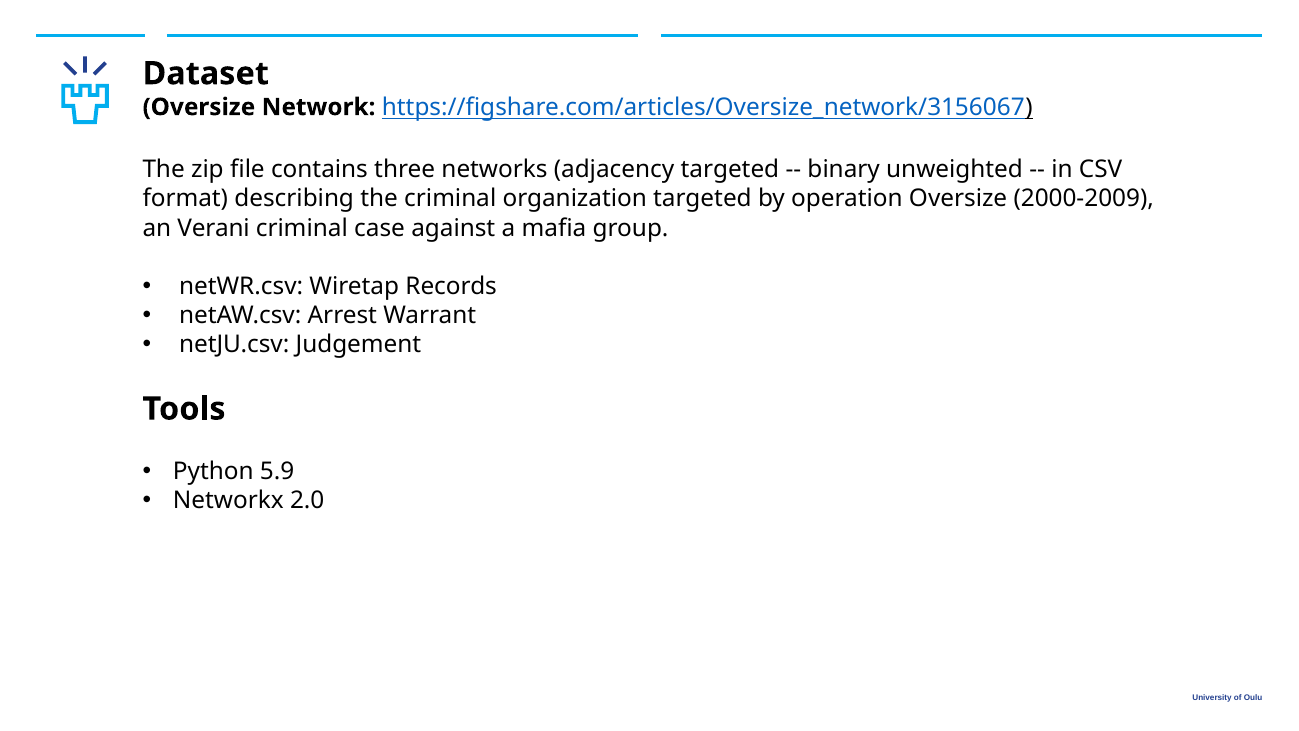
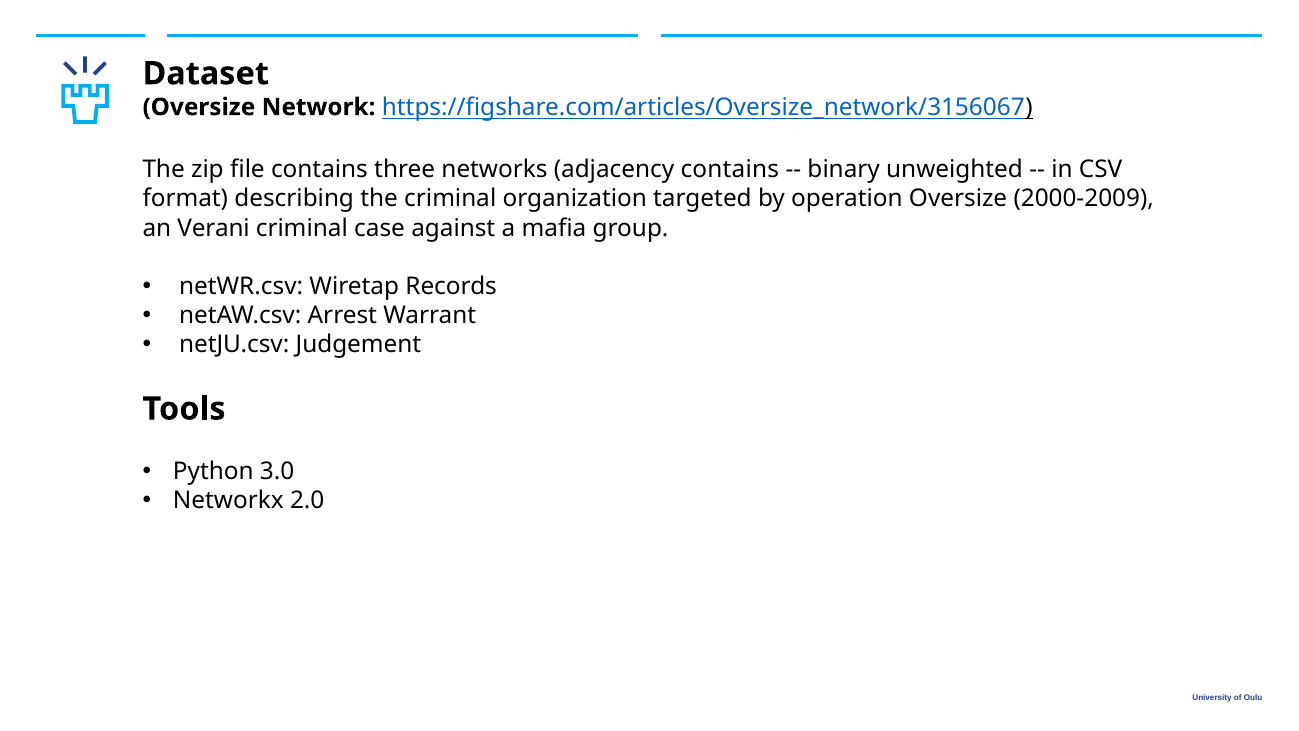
adjacency targeted: targeted -> contains (730, 169)
5.9: 5.9 -> 3.0 (277, 471)
